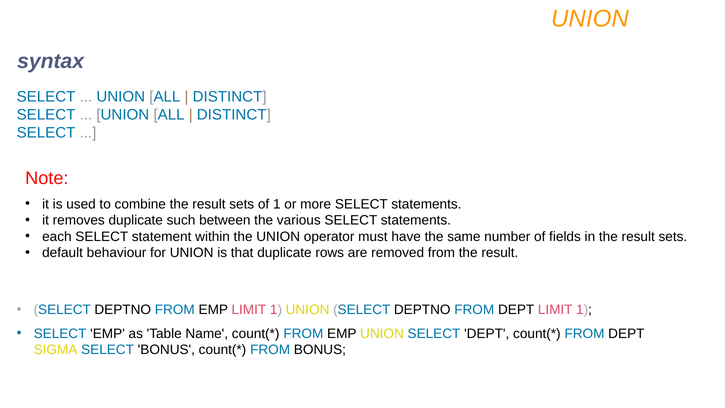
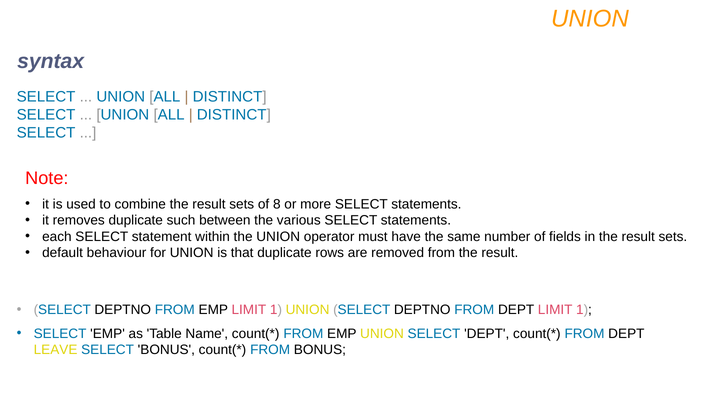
of 1: 1 -> 8 (277, 204)
SIGMA: SIGMA -> LEAVE (56, 350)
